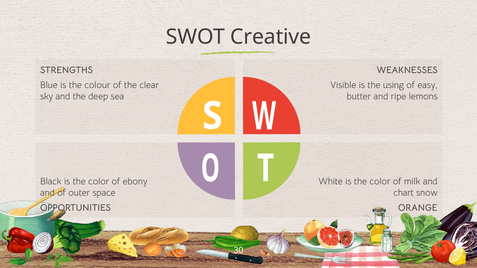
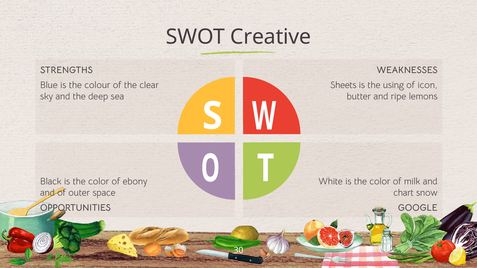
Visible: Visible -> Sheets (343, 85)
easy: easy -> icon (427, 85)
ORANGE: ORANGE -> GOOGLE (418, 208)
